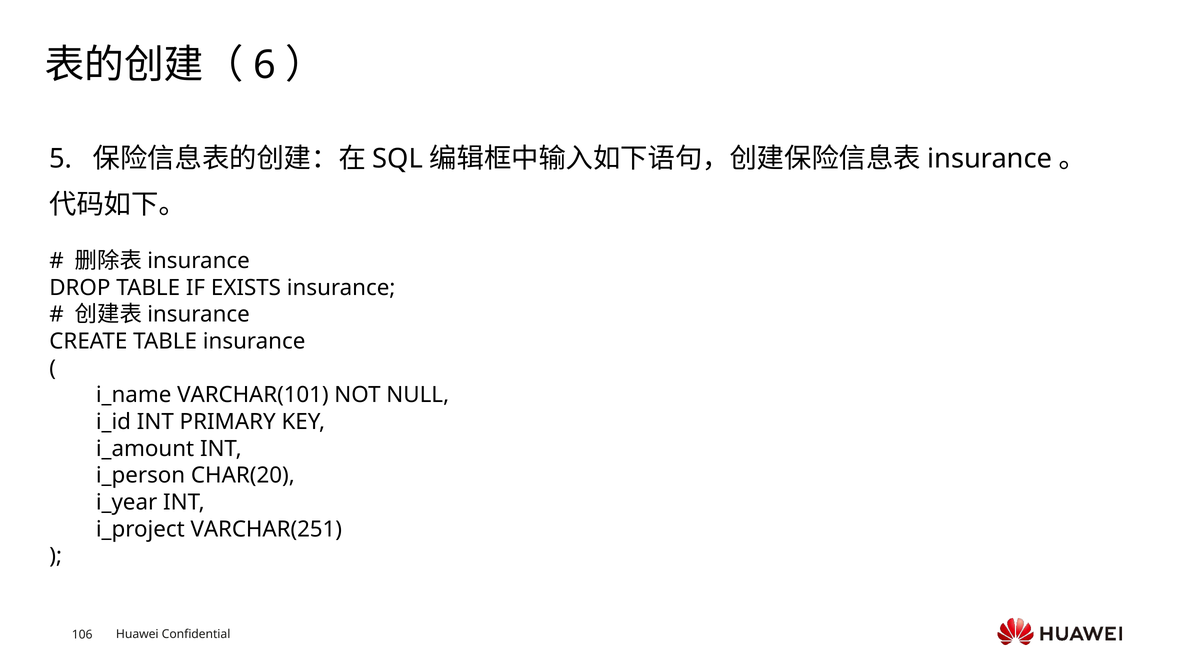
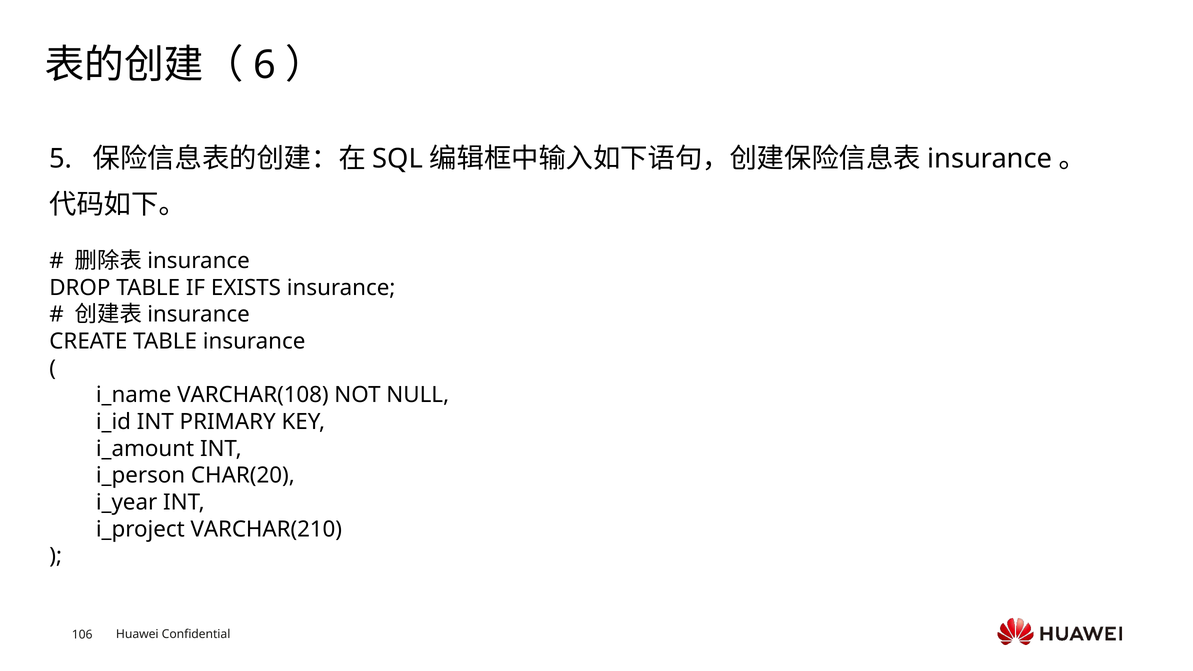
VARCHAR(101: VARCHAR(101 -> VARCHAR(108 (253, 395)
VARCHAR(251: VARCHAR(251 -> VARCHAR(210 (266, 529)
